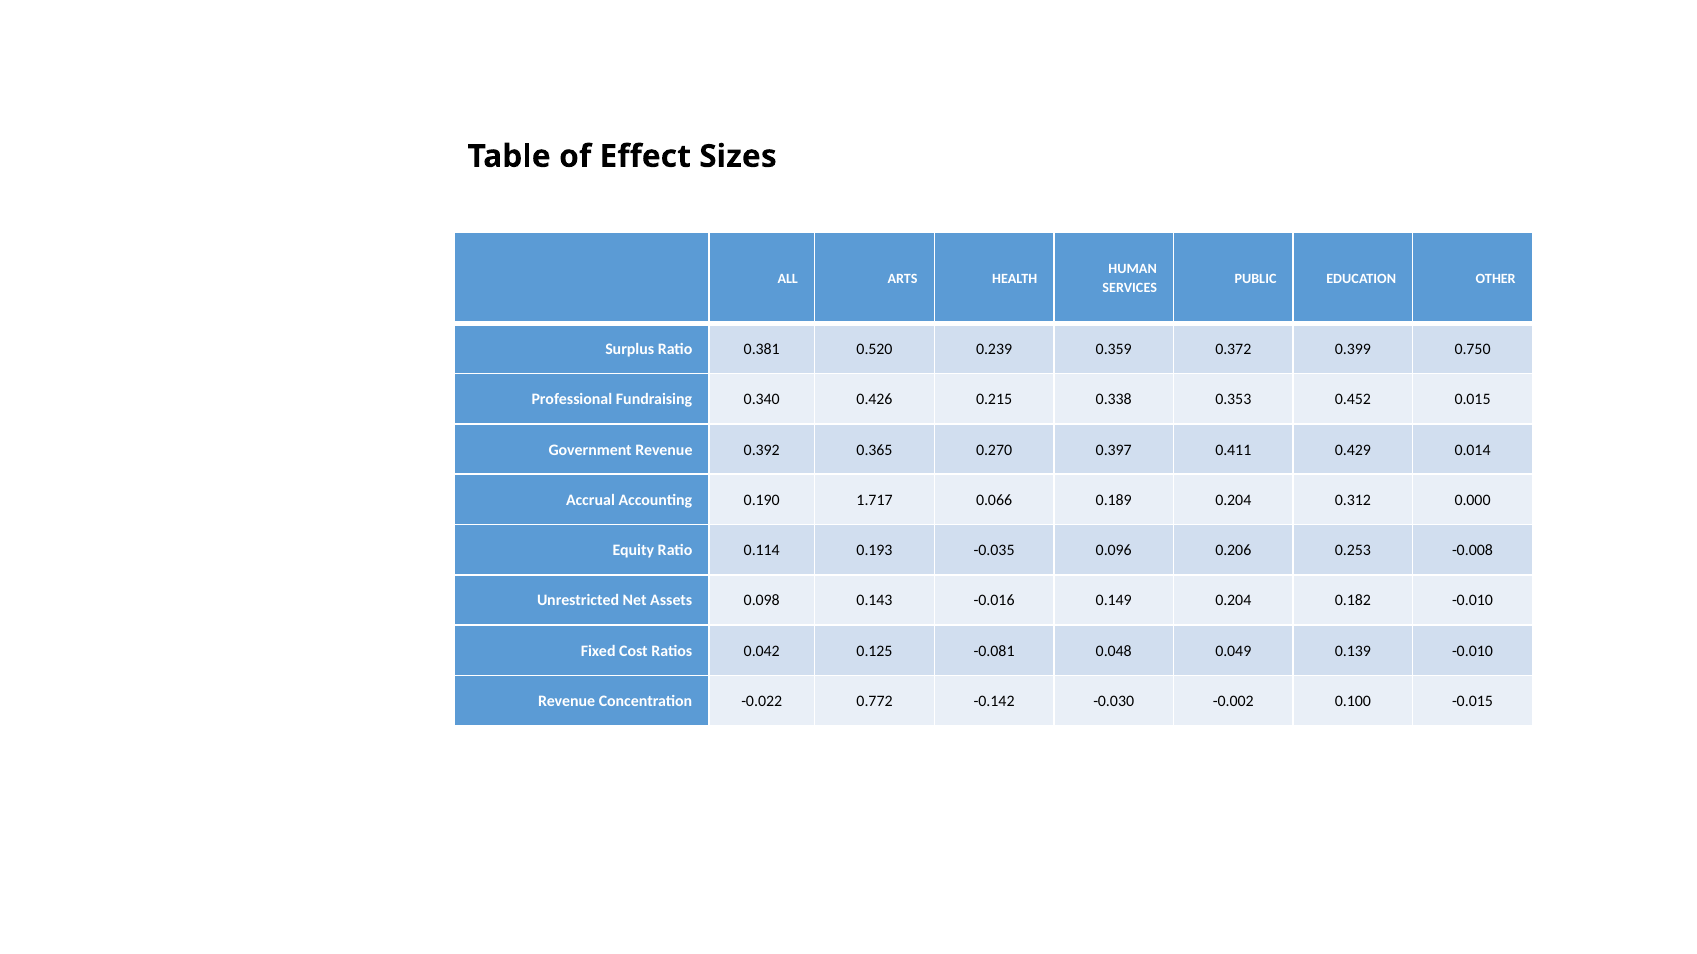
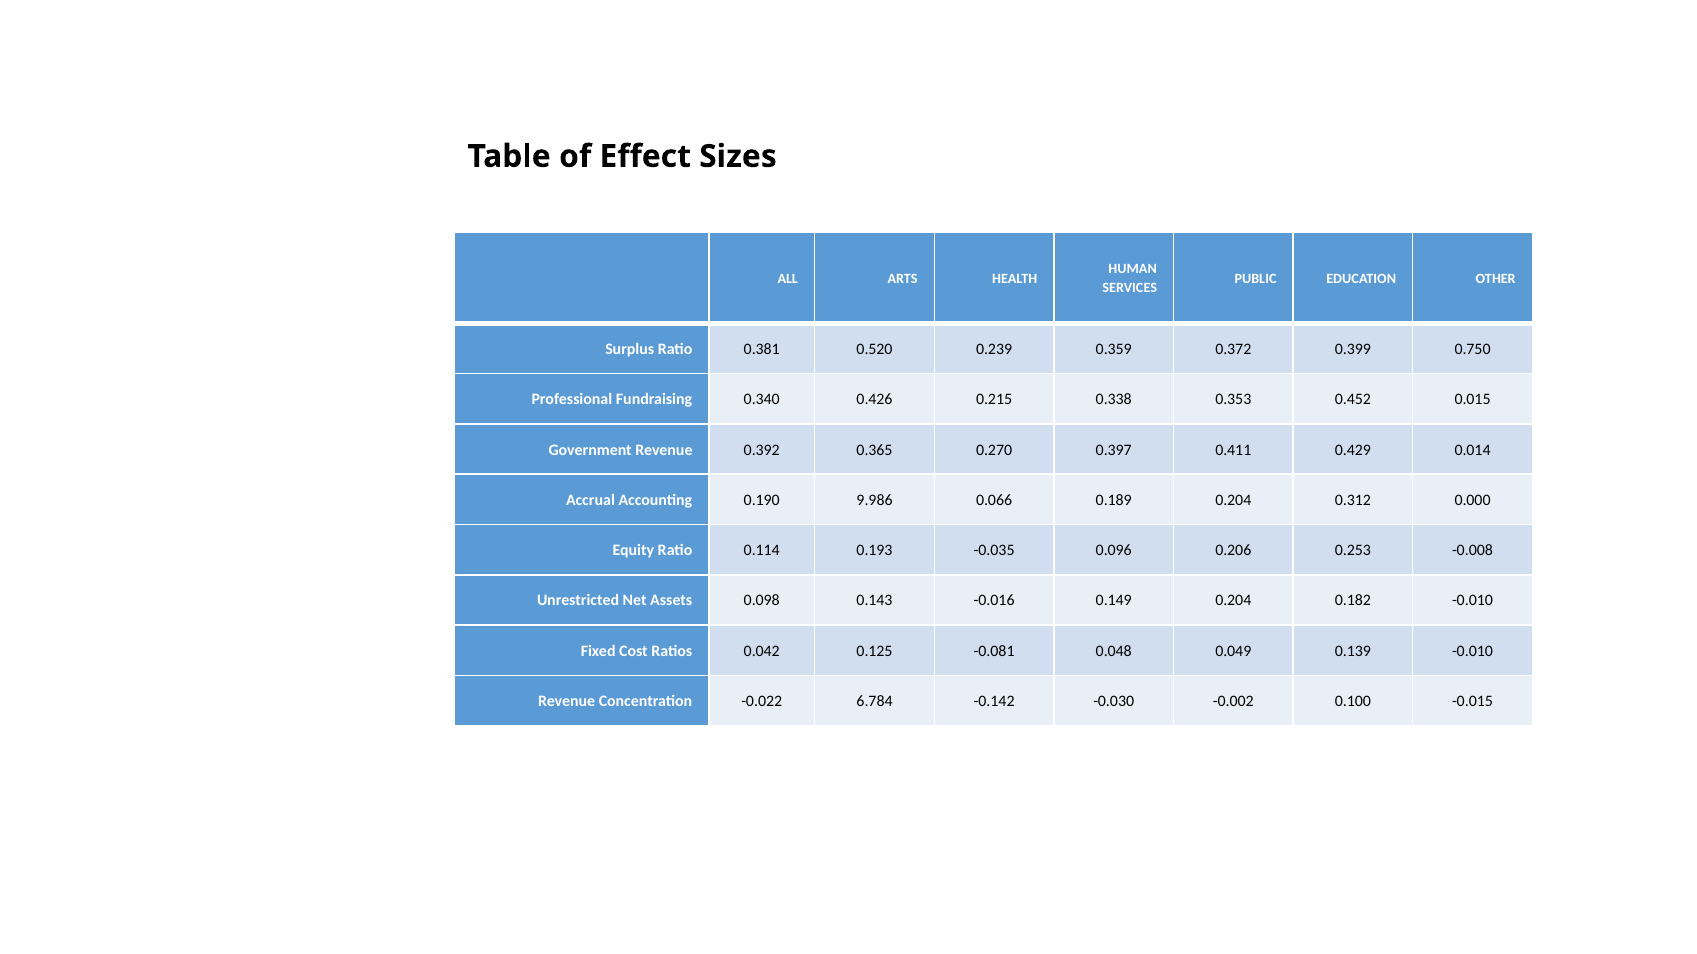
1.717: 1.717 -> 9.986 (875, 500)
0.772: 0.772 -> 6.784 (875, 702)
